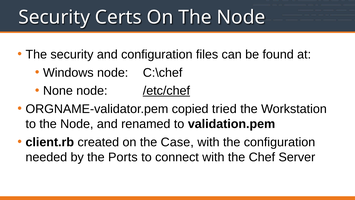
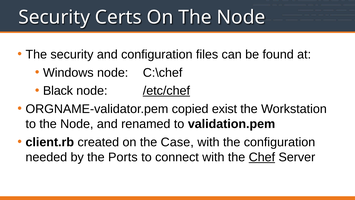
None: None -> Black (58, 91)
tried: tried -> exist (224, 109)
Chef underline: none -> present (262, 157)
